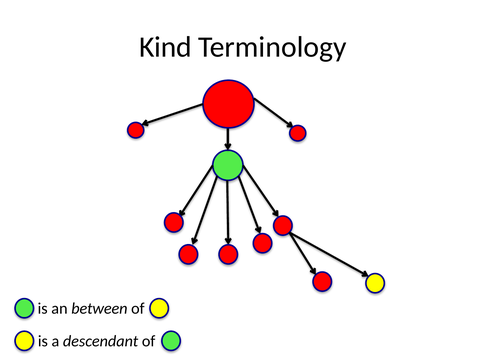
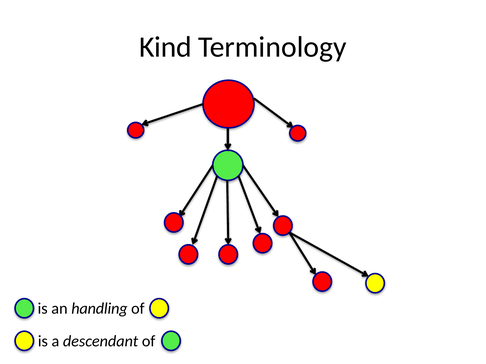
between: between -> handling (99, 309)
